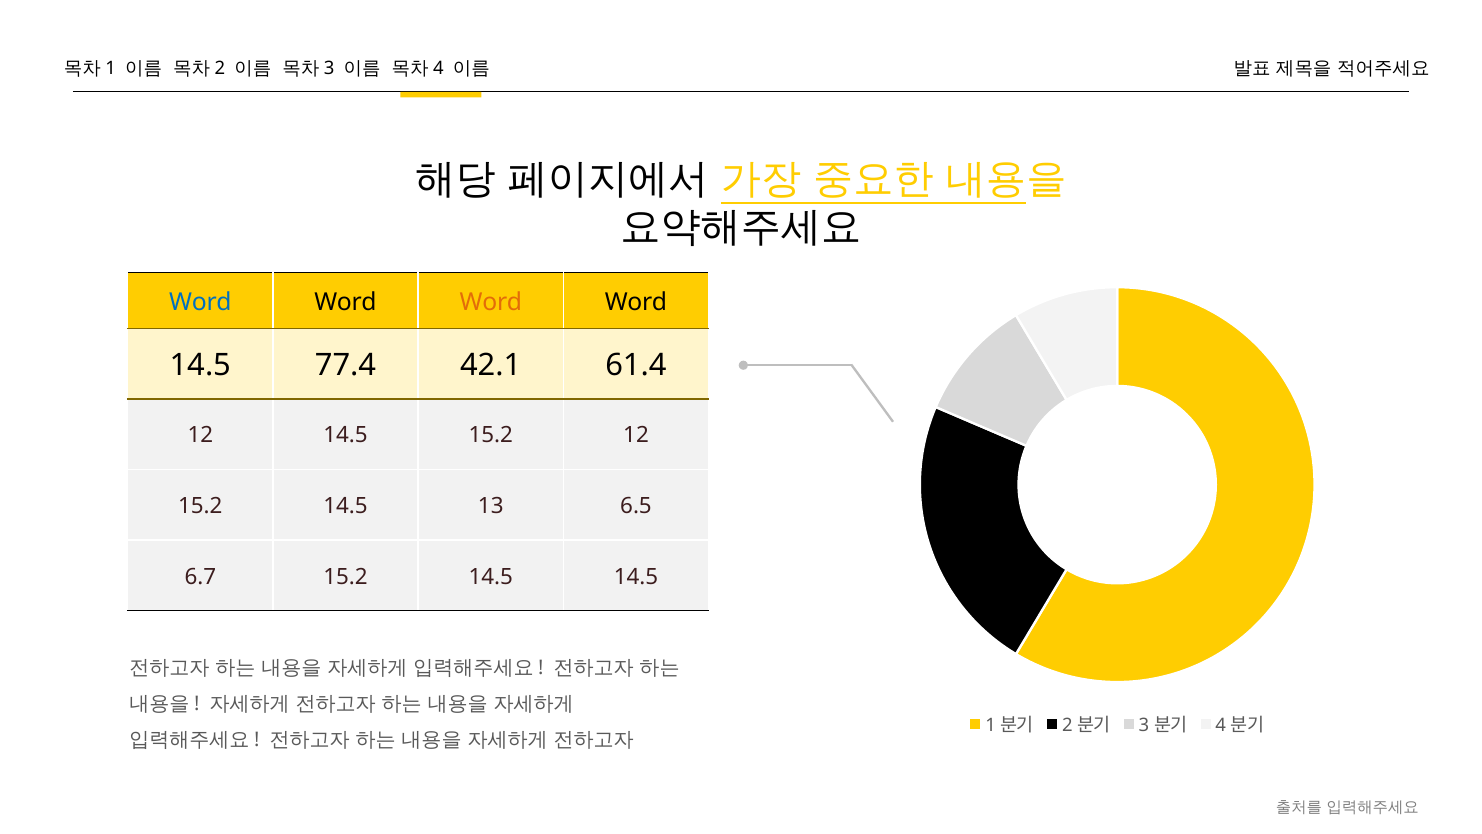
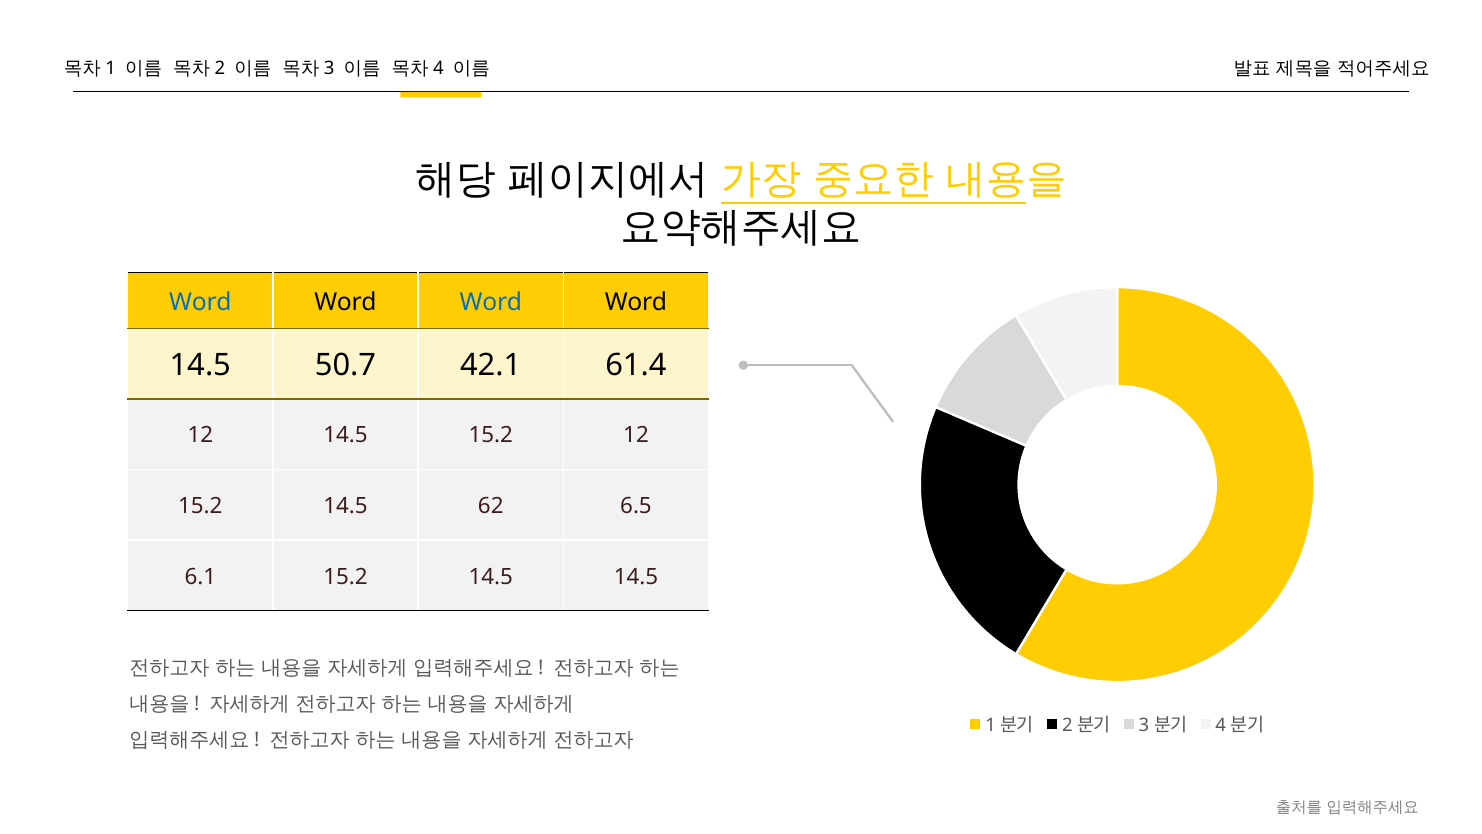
Word colour: orange -> blue (491, 302)
77.4: 77.4 -> 50.7 (345, 365)
13: 13 -> 62 (491, 506)
6.7: 6.7 -> 6.1 (200, 576)
